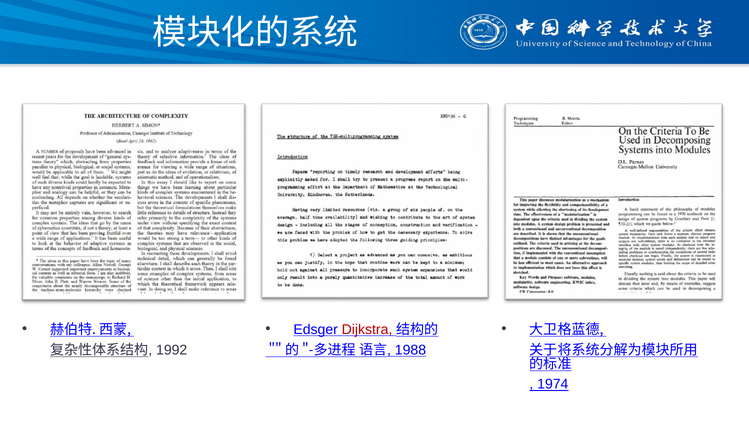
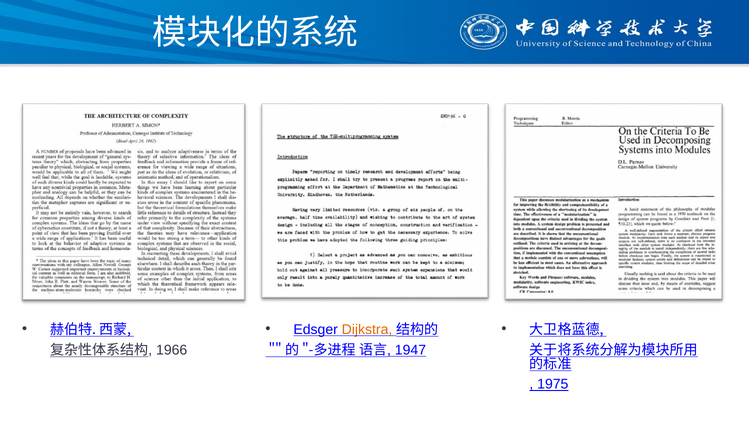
Dijkstra colour: red -> orange (367, 330)
1992: 1992 -> 1966 (172, 350)
1988: 1988 -> 1947 (410, 350)
1974: 1974 -> 1975 (553, 385)
